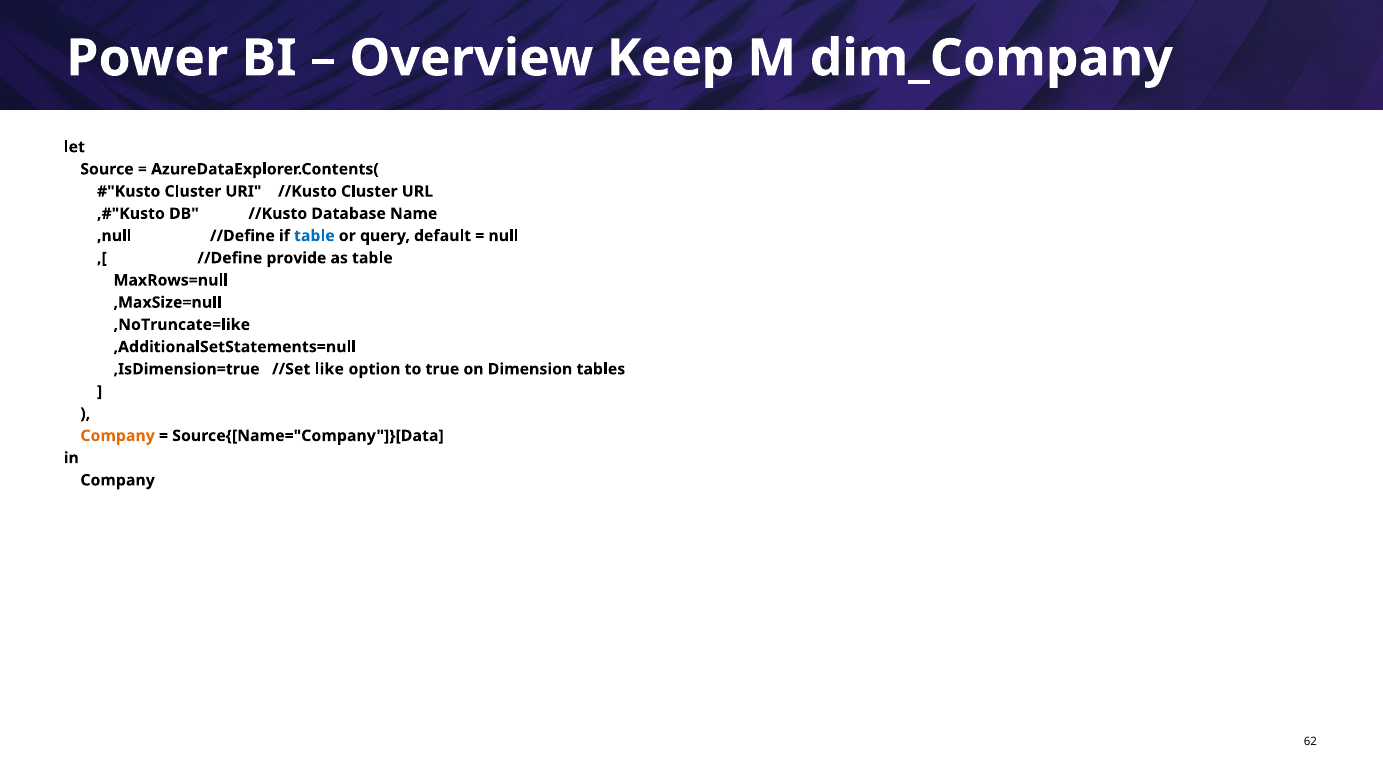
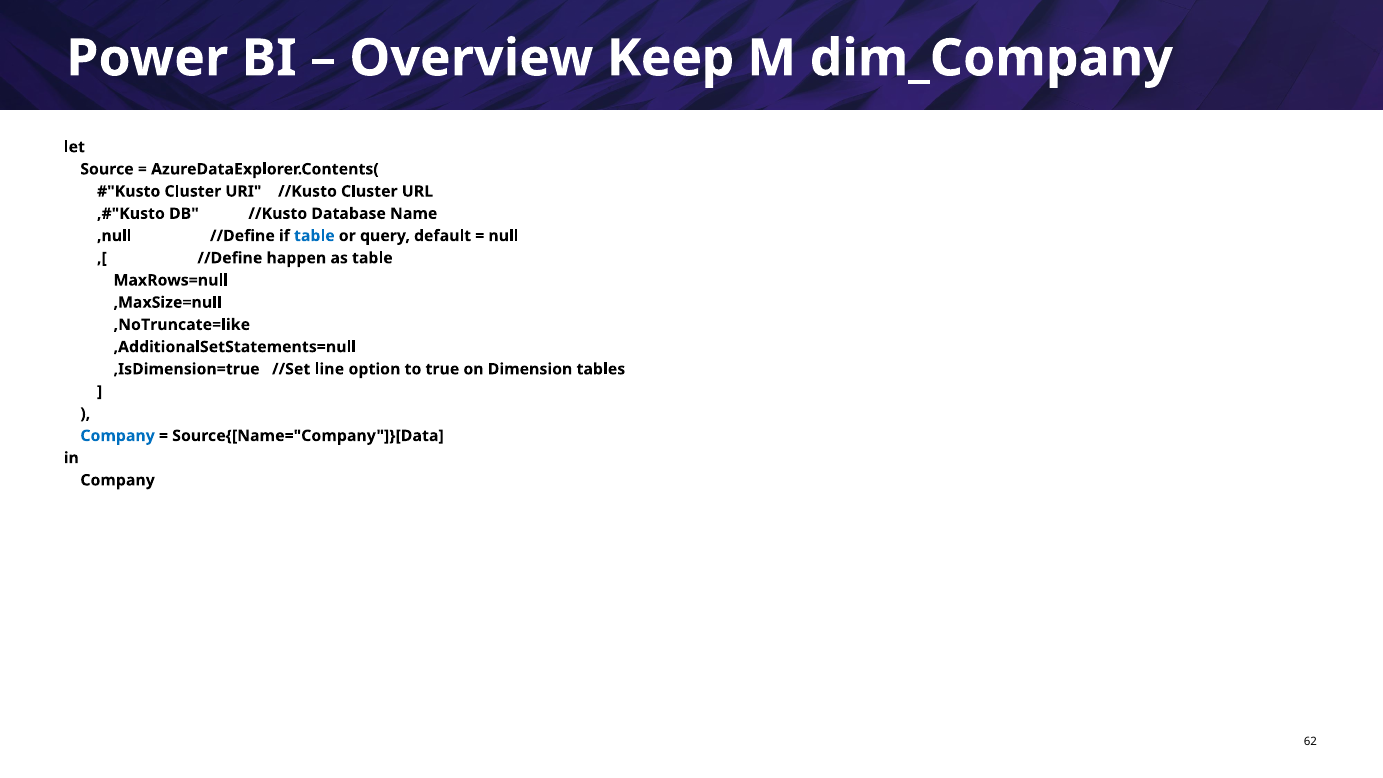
provide: provide -> happen (296, 258)
like: like -> line (329, 369)
Company colour: orange -> blue (118, 436)
